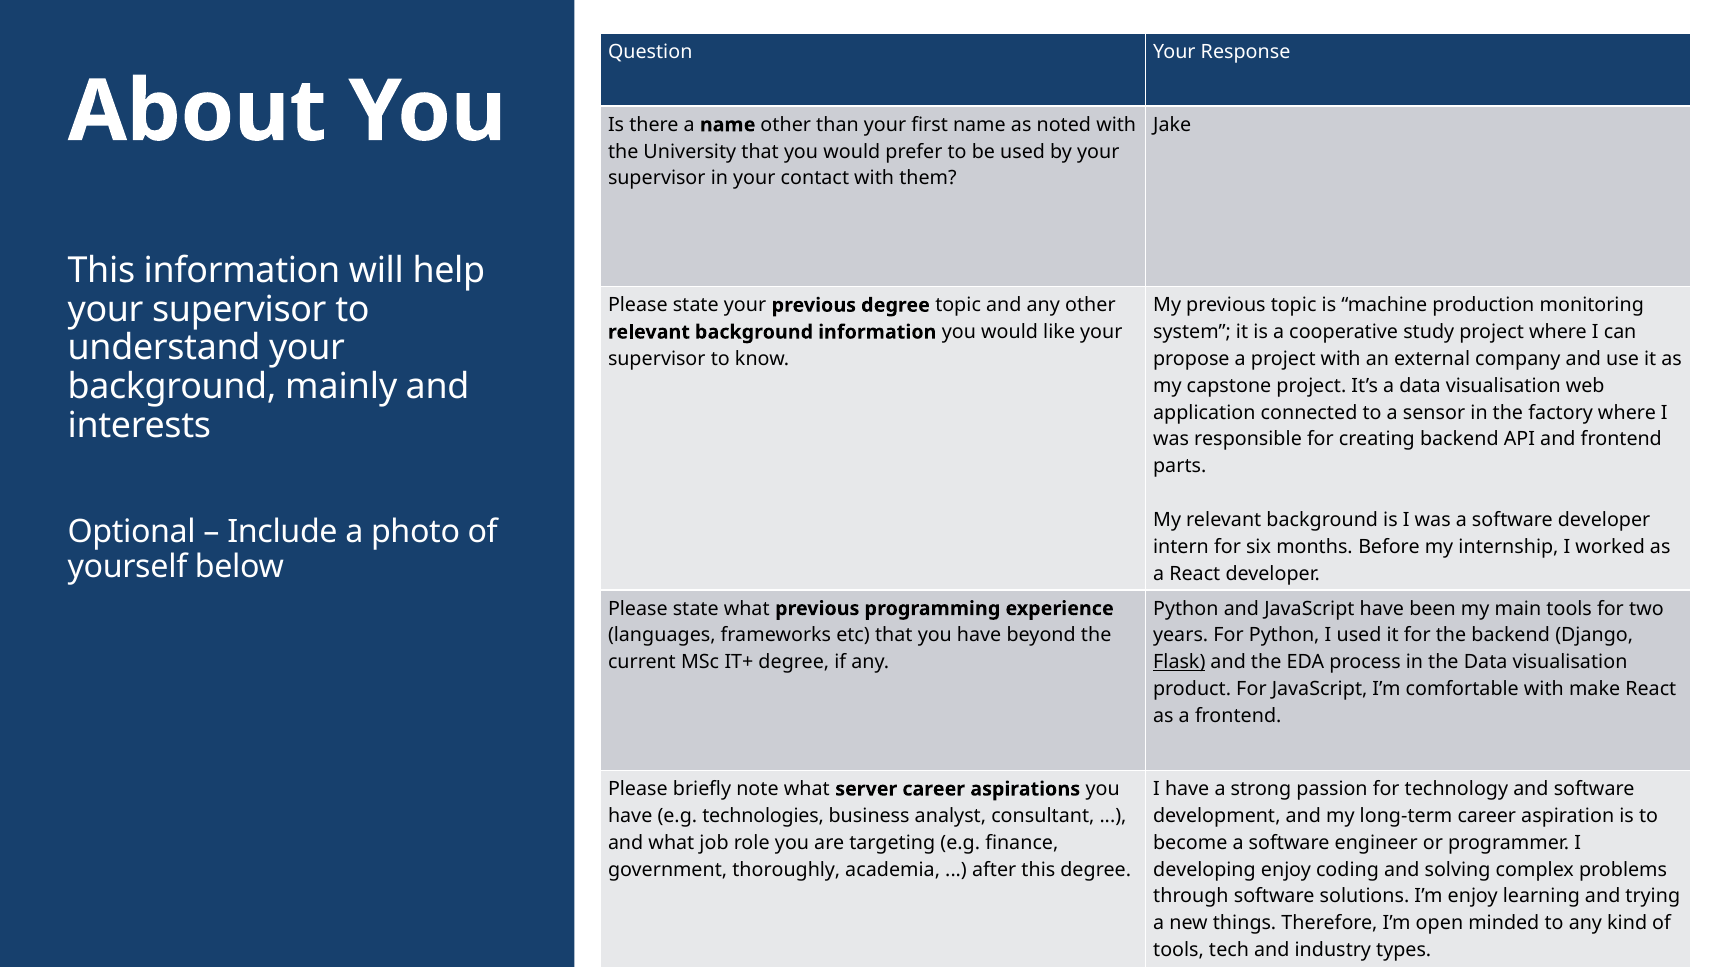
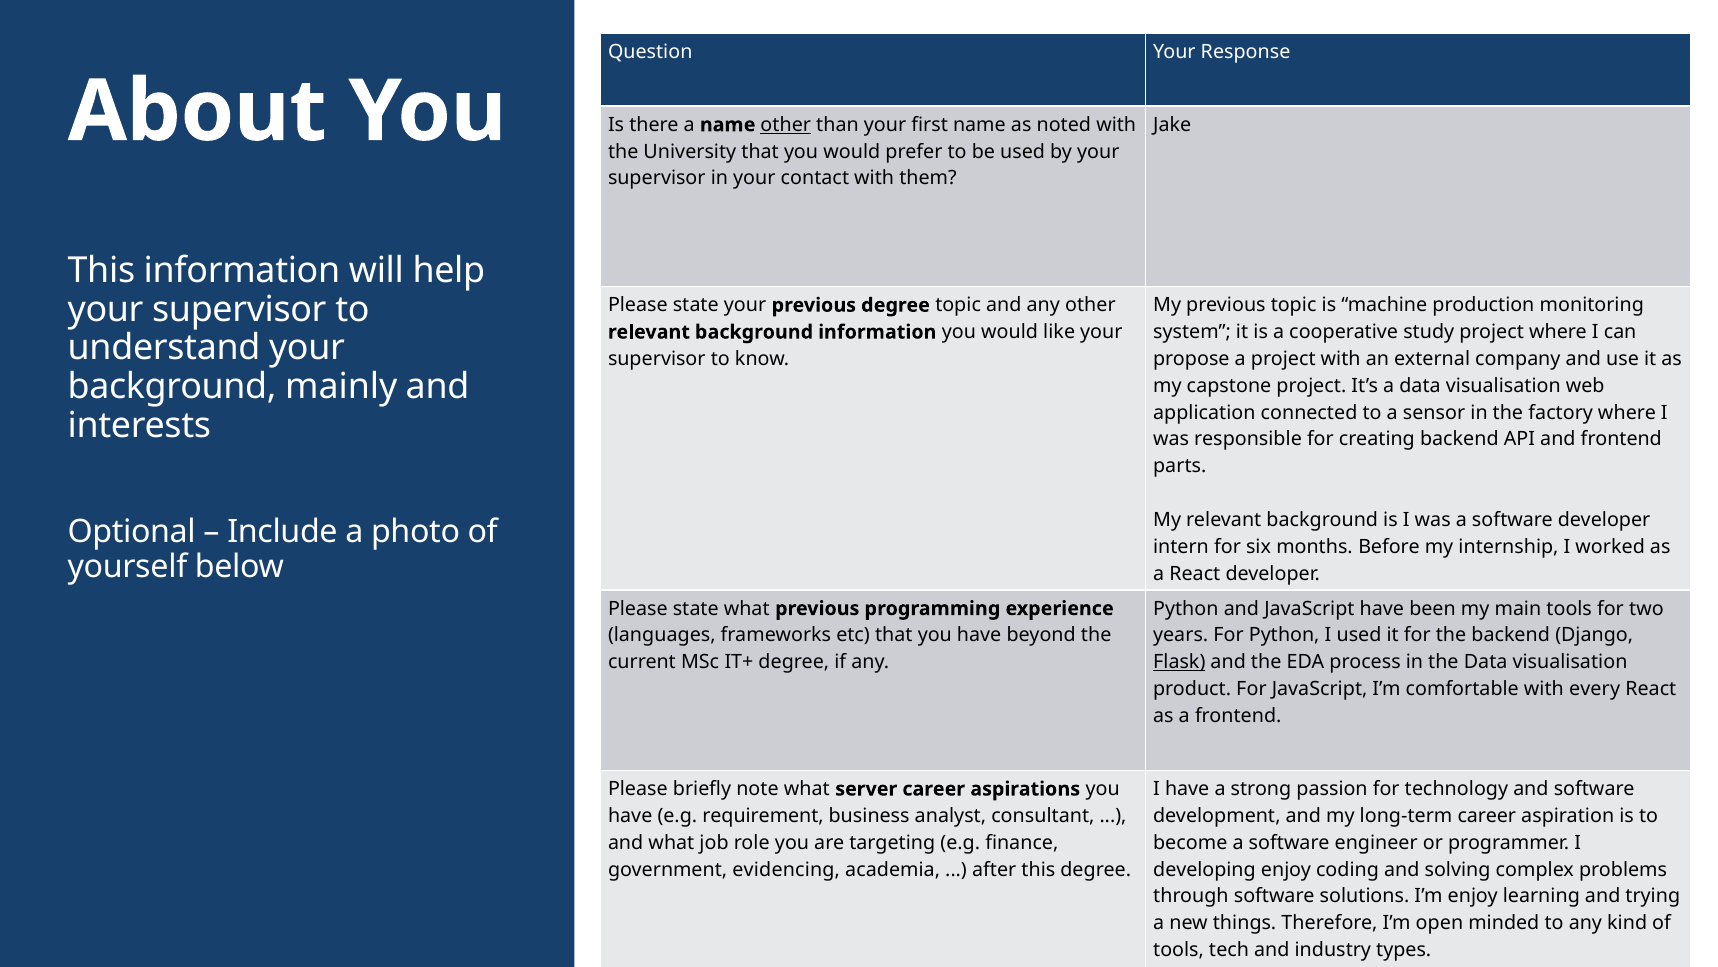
other underline: none -> present (786, 125)
make: make -> every (1595, 689)
technologies: technologies -> requirement (763, 815)
thoroughly: thoroughly -> evidencing (786, 869)
